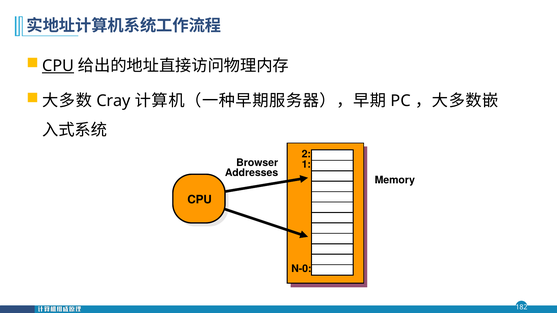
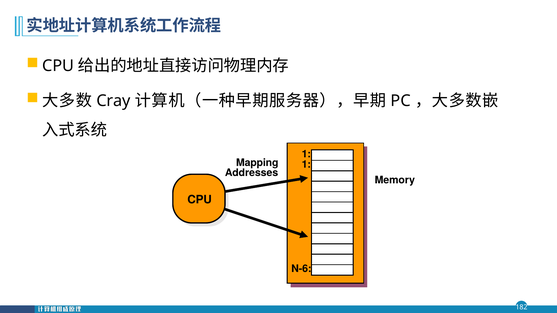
CPU underline: present -> none (58, 66)
2: 2 -> 1 (306, 154)
Browser: Browser -> Mapping (257, 163)
N-0: N-0 -> N-6 (301, 269)
